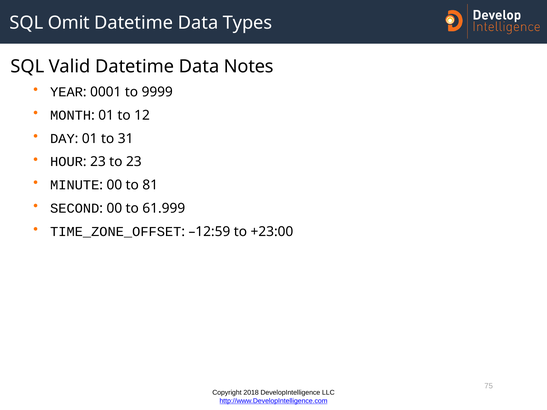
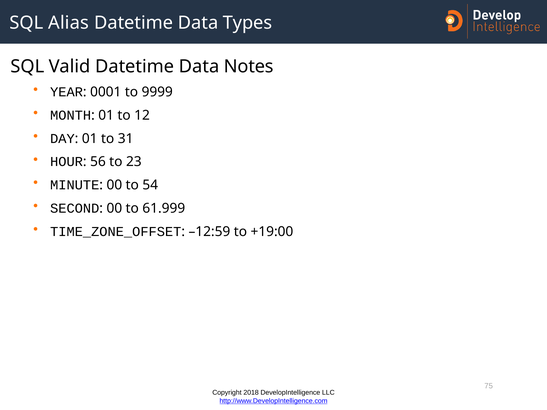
Omit: Omit -> Alias (69, 23)
HOUR 23: 23 -> 56 (98, 162)
81: 81 -> 54 (150, 185)
+23:00: +23:00 -> +19:00 (272, 232)
